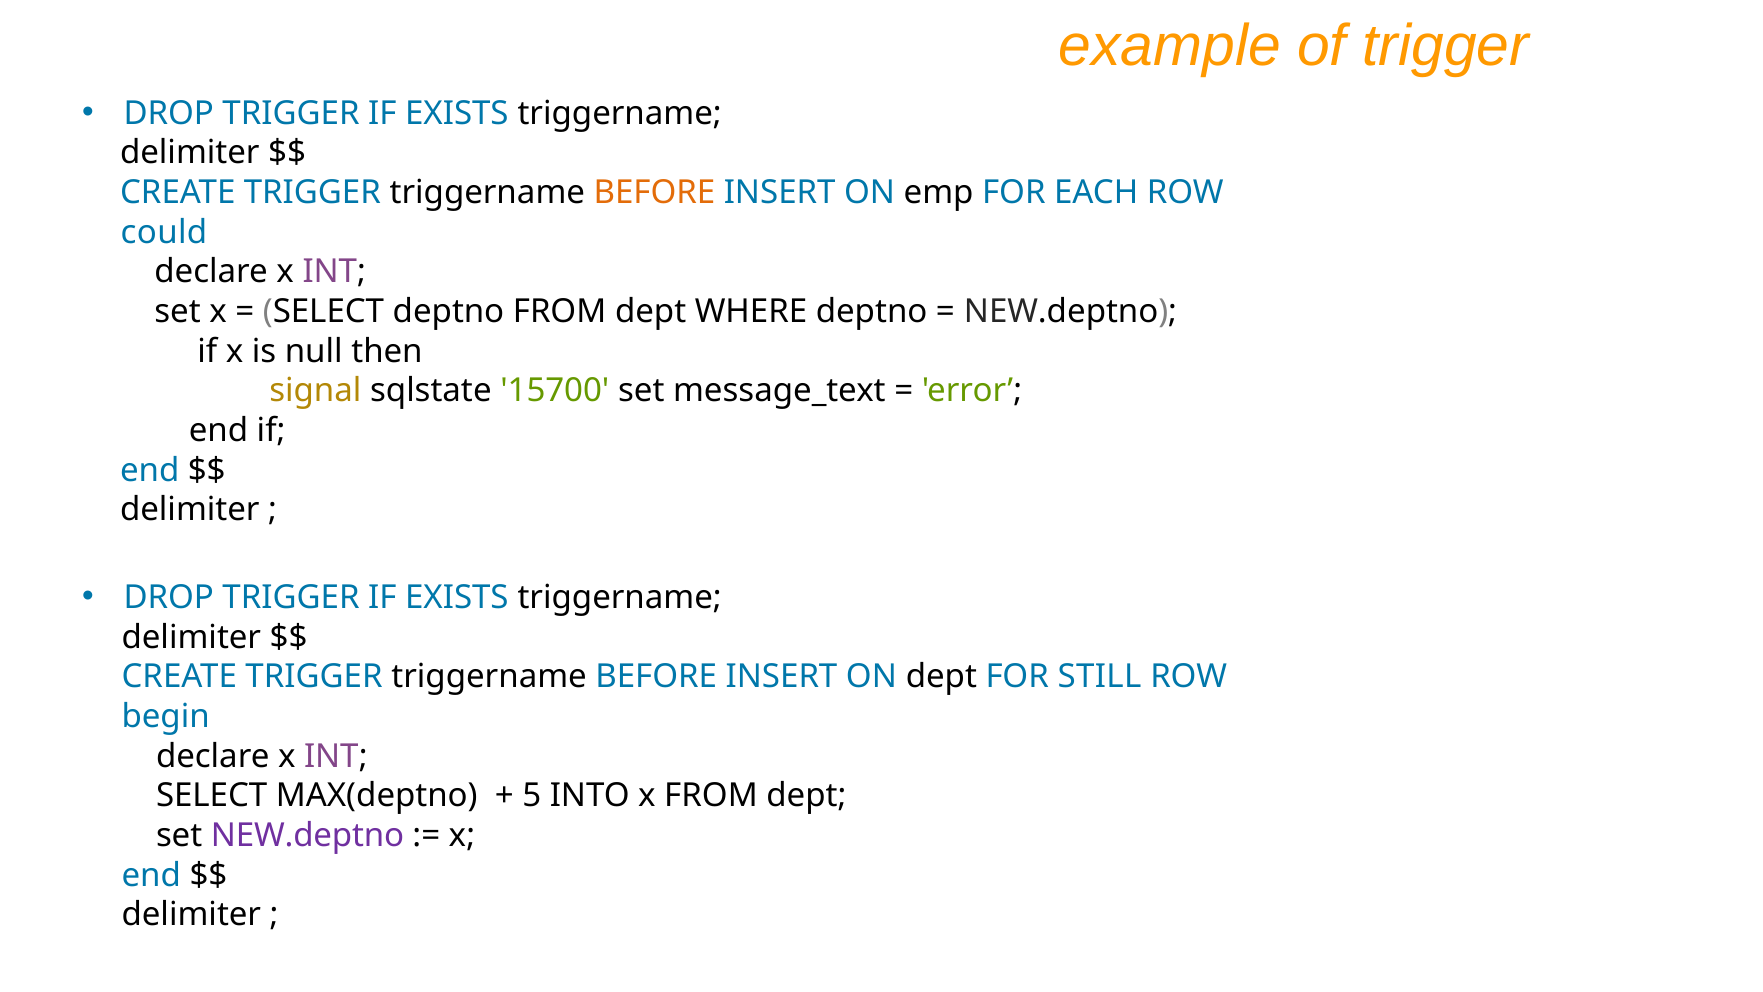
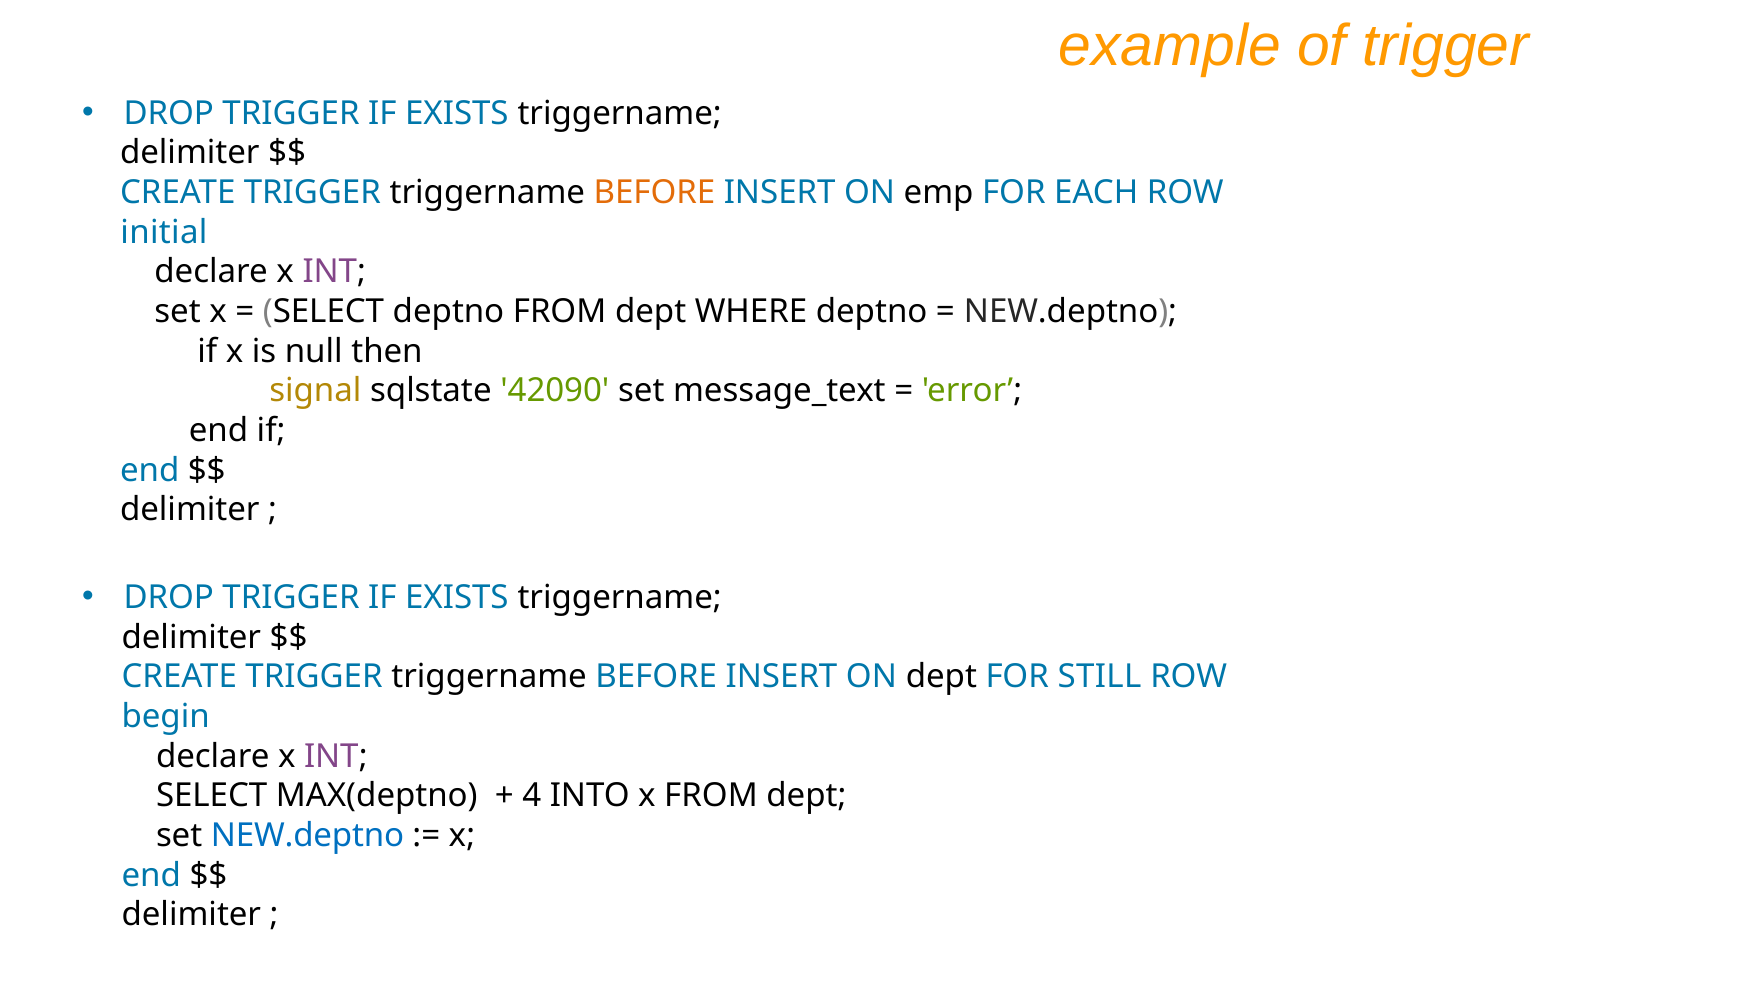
could: could -> initial (164, 232)
15700: 15700 -> 42090 (555, 391)
5: 5 -> 4 (532, 796)
NEW.deptno colour: purple -> blue (307, 835)
